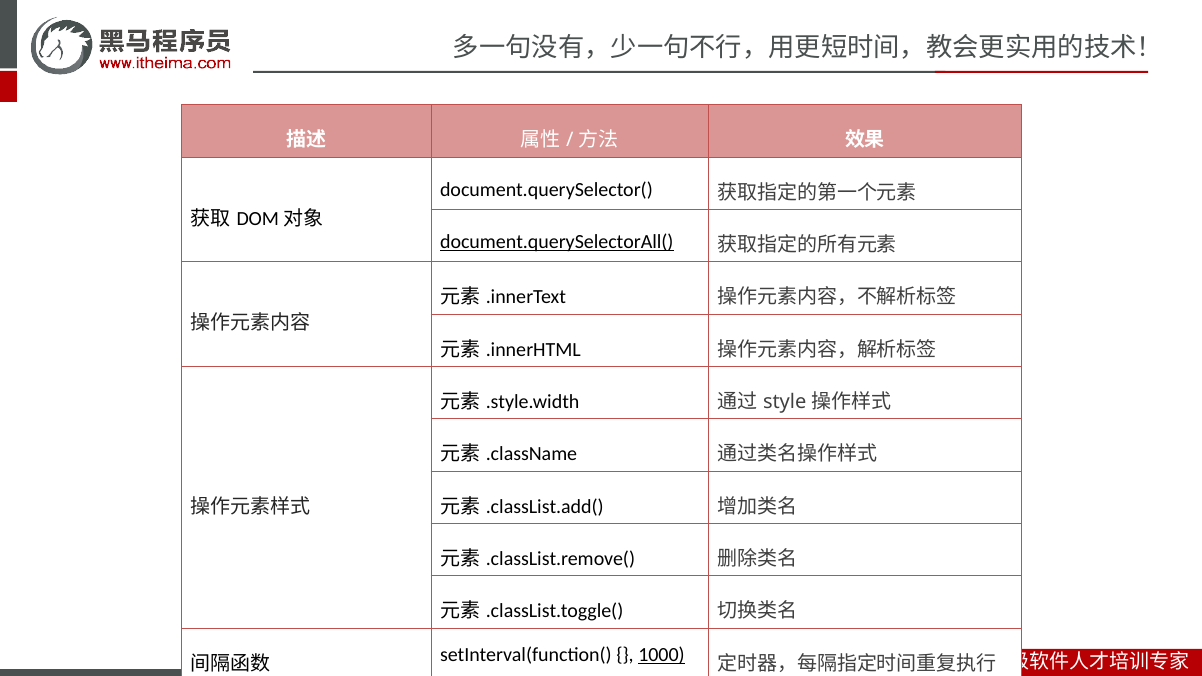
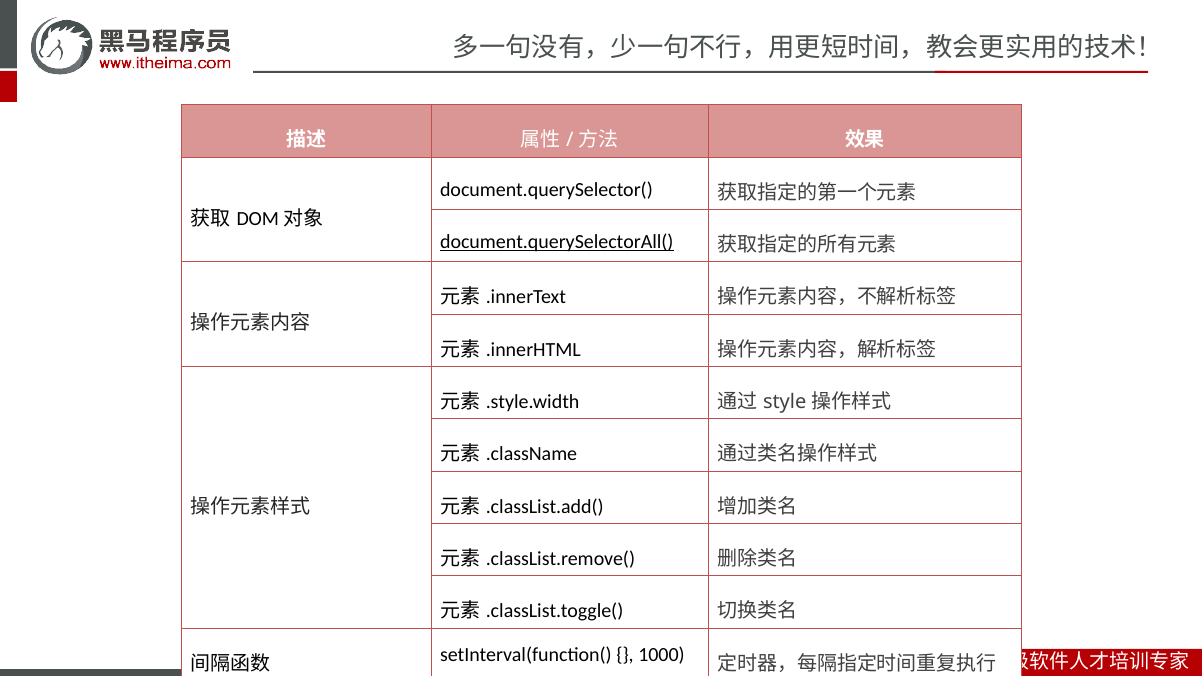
1000 underline: present -> none (661, 655)
